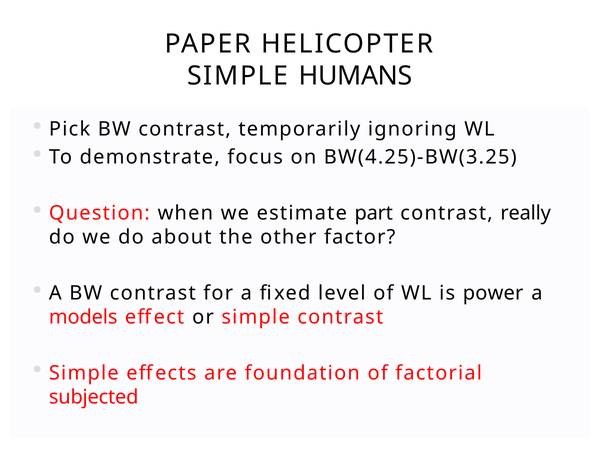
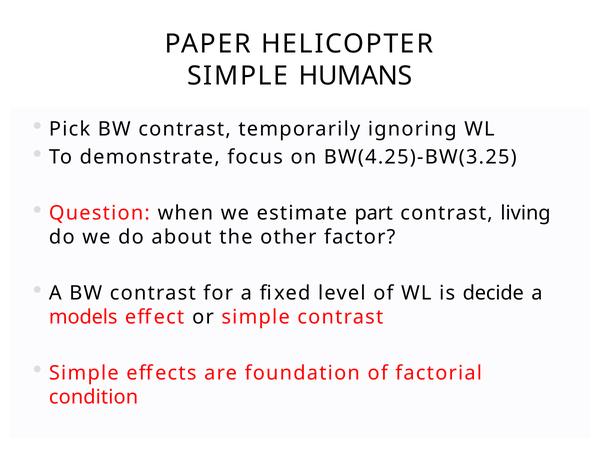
really: really -> living (526, 213)
power: power -> decide (493, 293)
subjected: subjected -> condition (94, 397)
